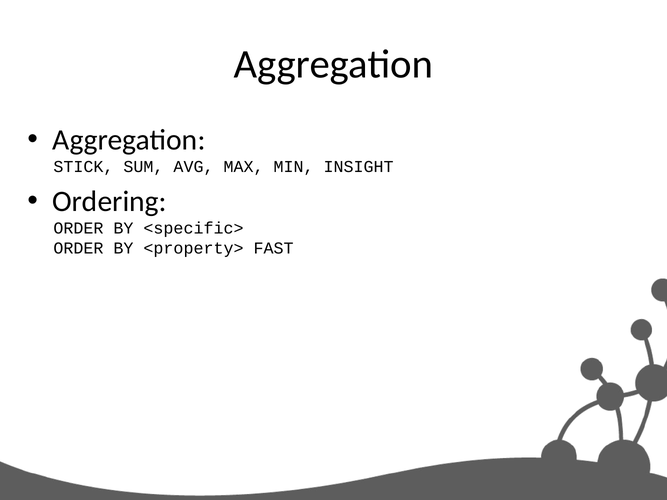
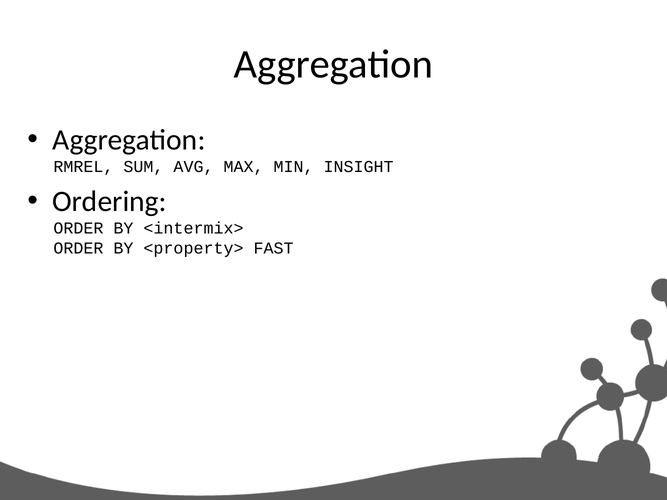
STICK: STICK -> RMREL (83, 167)
<specific>: <specific> -> <intermix> (194, 228)
